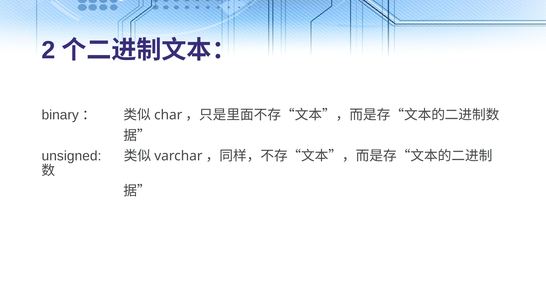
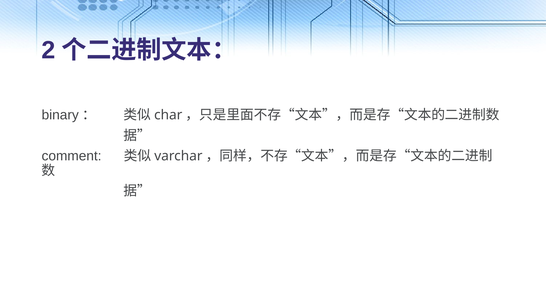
unsigned: unsigned -> comment (72, 156)
